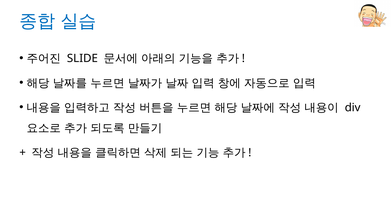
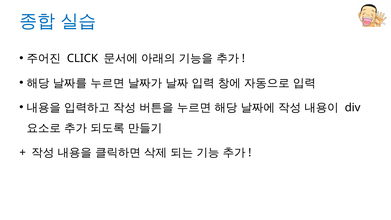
SLIDE: SLIDE -> CLICK (82, 58)
